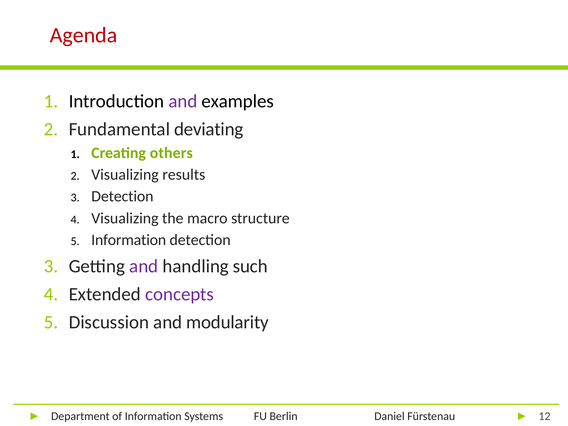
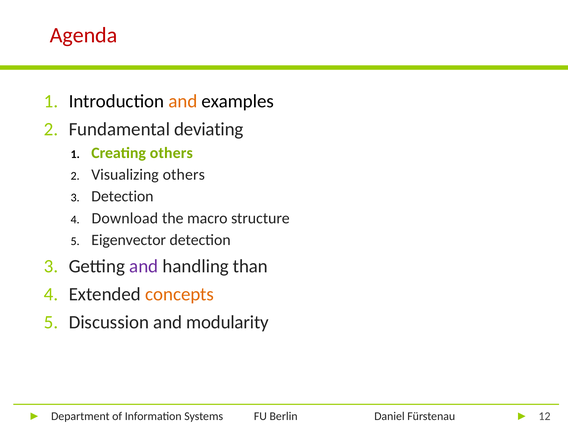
and colour: purple -> orange (183, 101)
Visualizing results: results -> others (184, 175)
Visualizing: Visualizing -> Download (125, 218)
Information: Information -> Eigenvector (129, 240)
such: such -> than (250, 266)
concepts colour: purple -> orange (180, 294)
